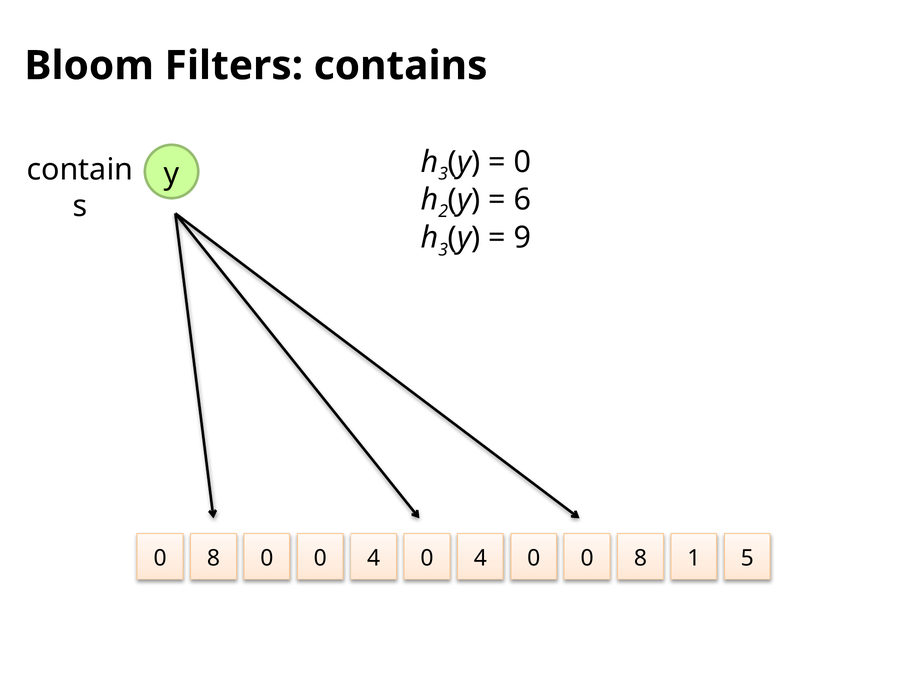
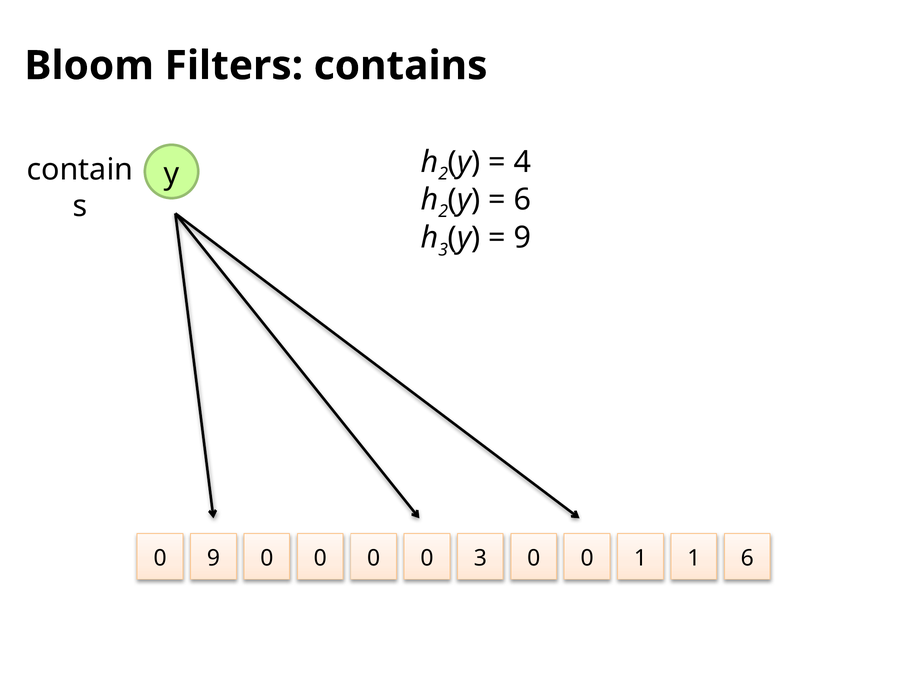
3: 3 -> 2 (443, 174)
0: 0 -> 4 (522, 162)
8: 8 -> 9 (213, 558)
4: 4 -> 0 (374, 558)
4: 4 -> 3 (480, 558)
0 0 8: 8 -> 1 (640, 558)
1 5: 5 -> 6 (747, 558)
